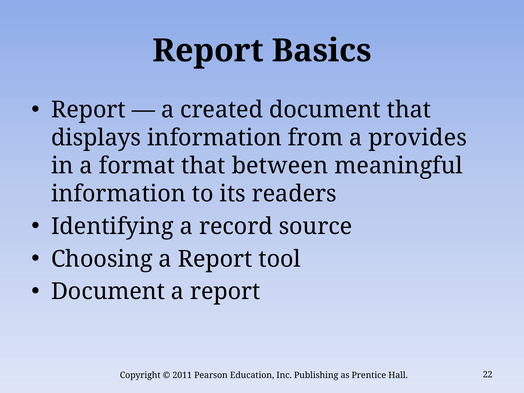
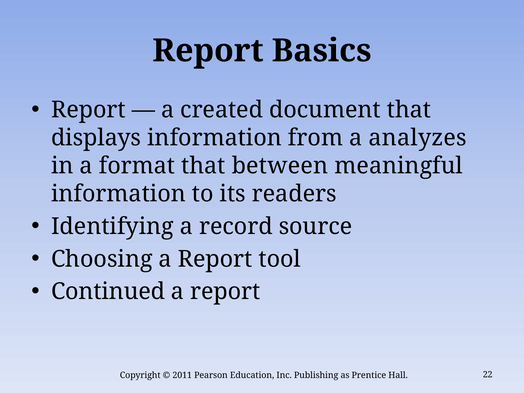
provides: provides -> analyzes (418, 138)
Document: Document -> Continued (108, 292)
